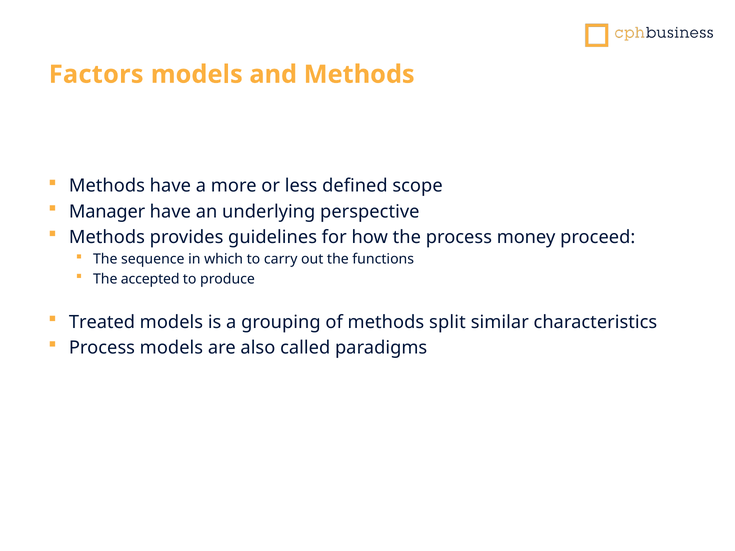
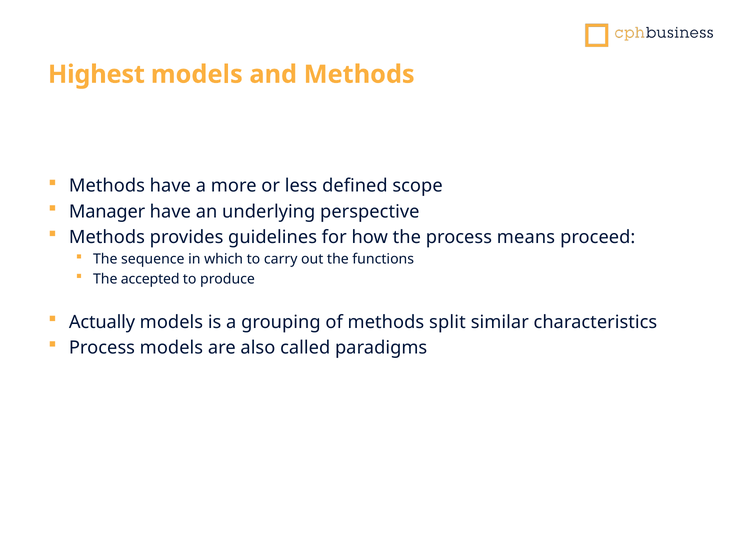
Factors: Factors -> Highest (96, 74)
money: money -> means (526, 237)
Treated: Treated -> Actually (102, 322)
